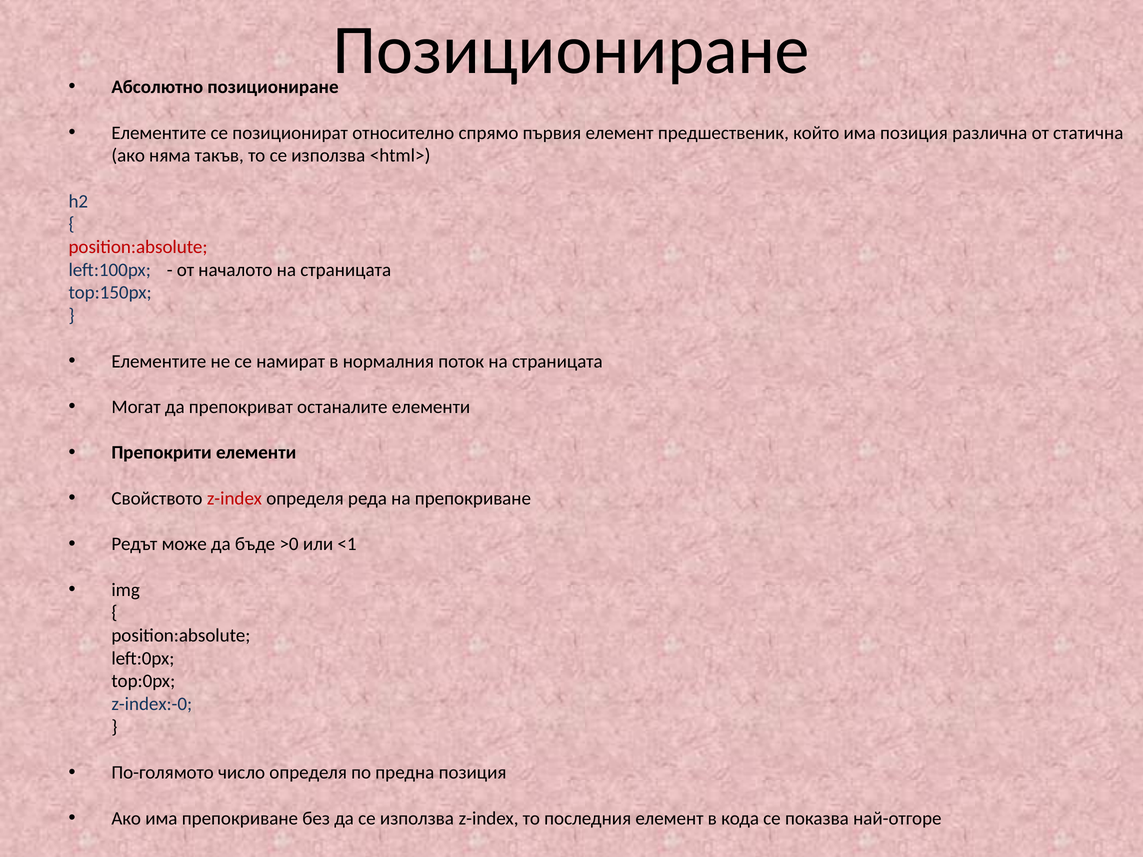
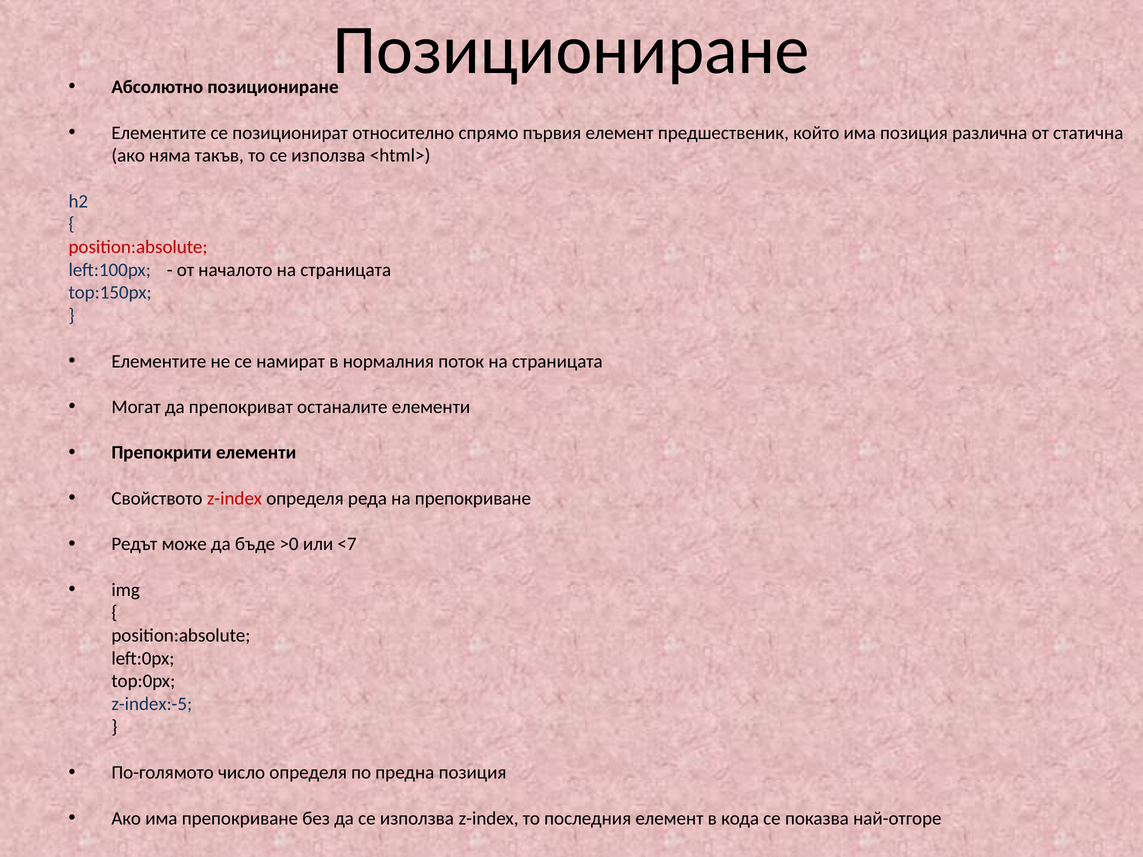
<1: <1 -> <7 (347, 544)
z-index:-0: z-index:-0 -> z-index:-5 (152, 704)
